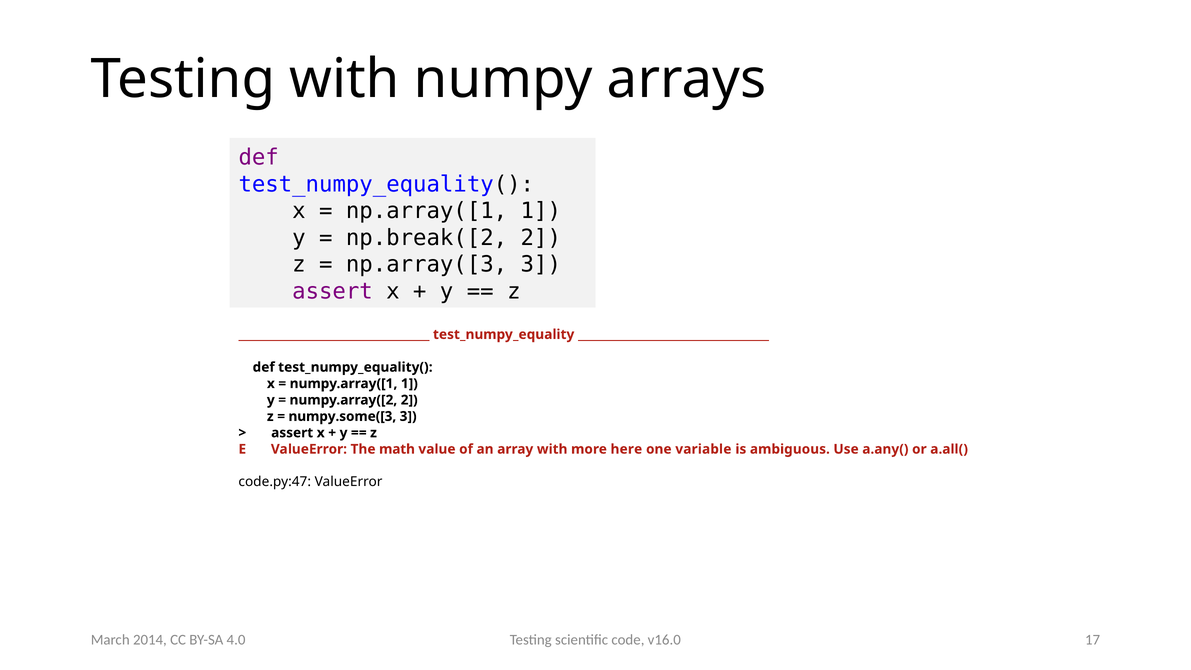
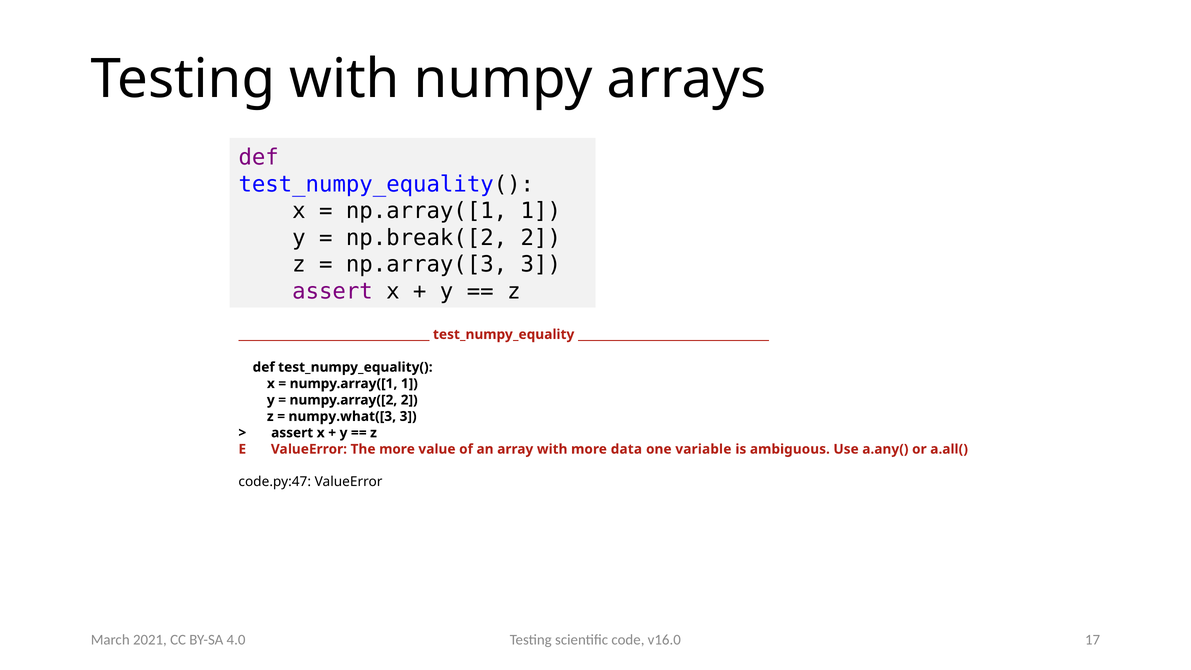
numpy.some([3: numpy.some([3 -> numpy.what([3 (342, 416)
The math: math -> more (397, 449)
here: here -> data (626, 449)
2014: 2014 -> 2021 (150, 640)
